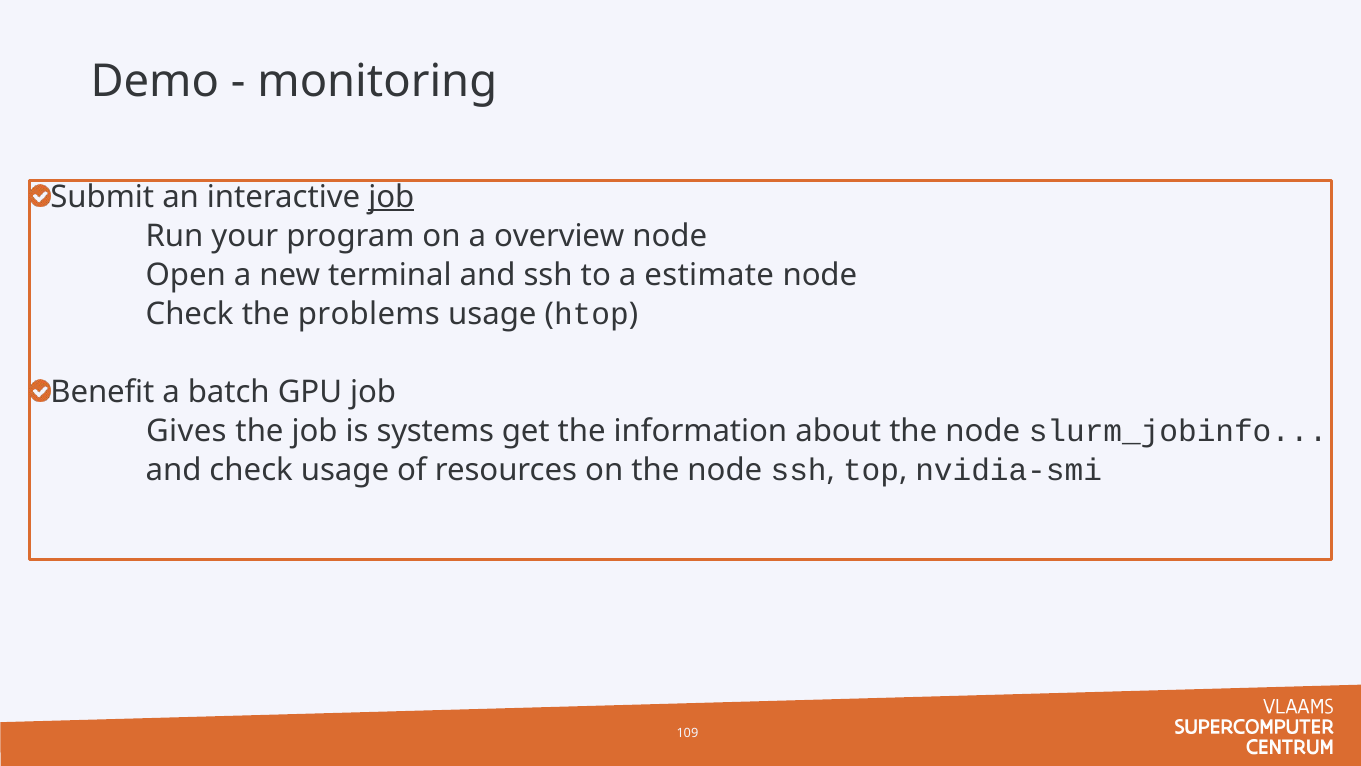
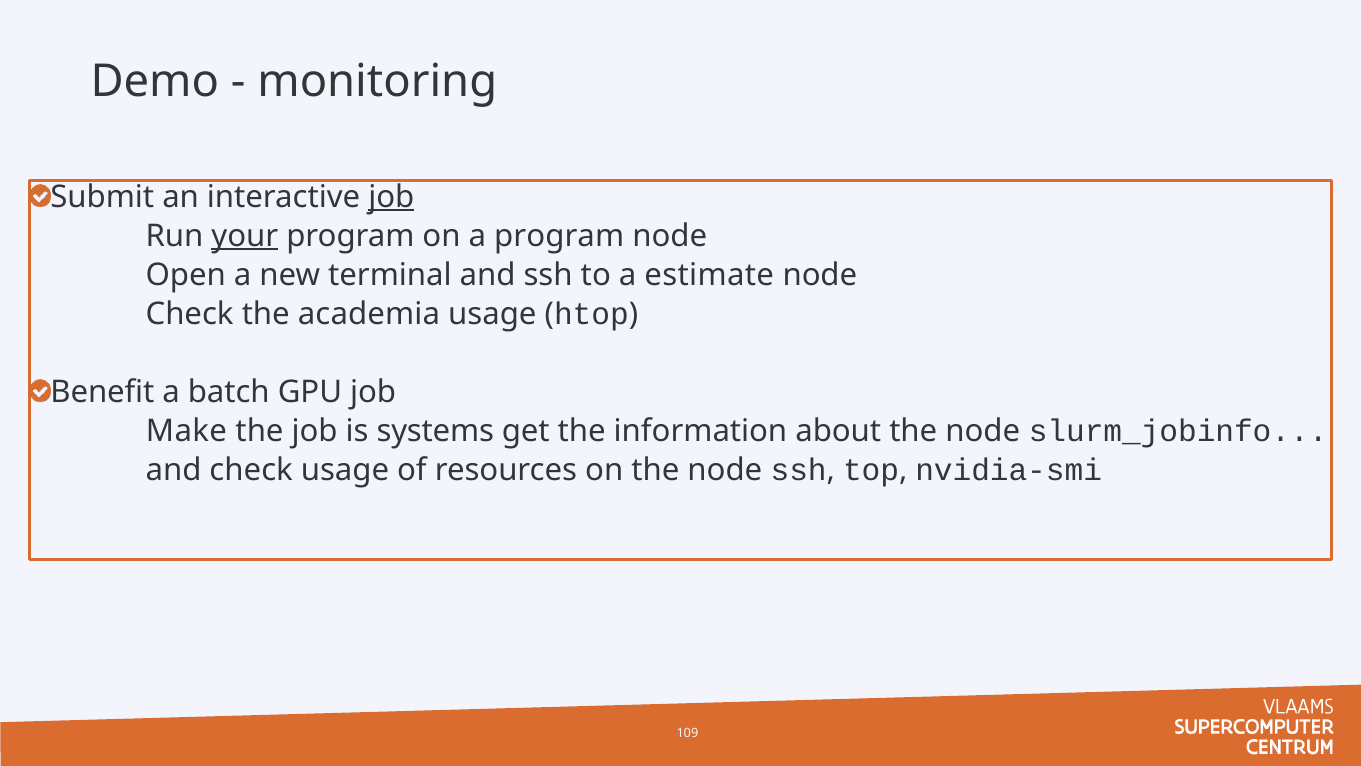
your underline: none -> present (245, 236)
a overview: overview -> program (559, 236)
problems: problems -> academia (369, 314)
Gives: Gives -> Make (186, 431)
